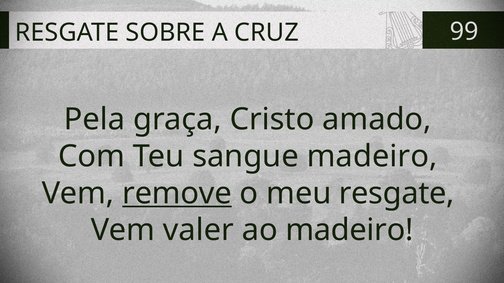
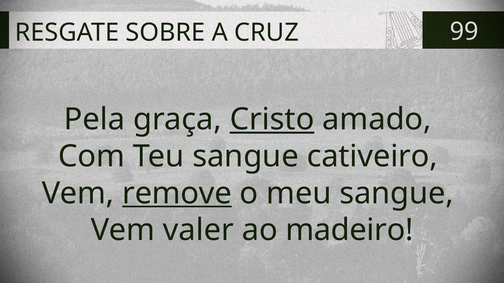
Cristo underline: none -> present (272, 120)
sangue madeiro: madeiro -> cativeiro (372, 157)
meu resgate: resgate -> sangue (397, 194)
